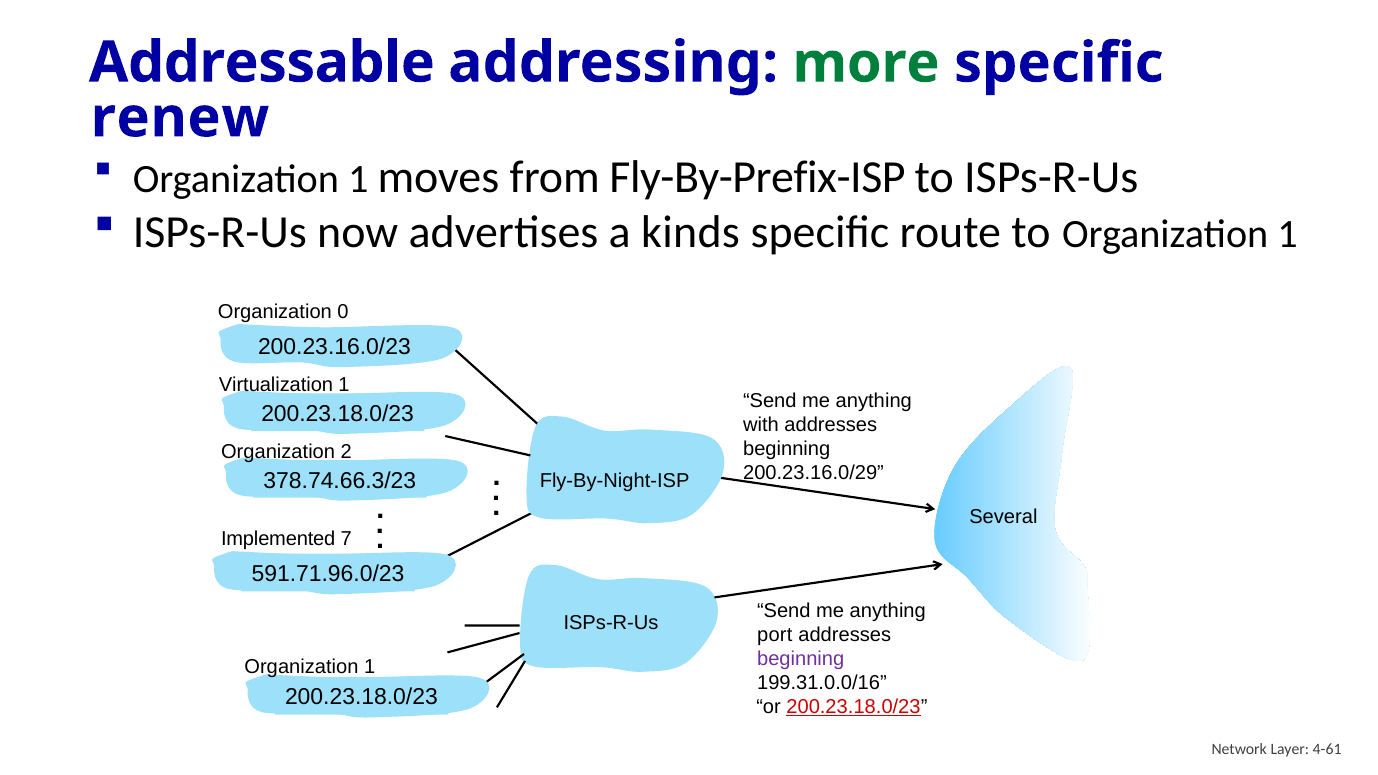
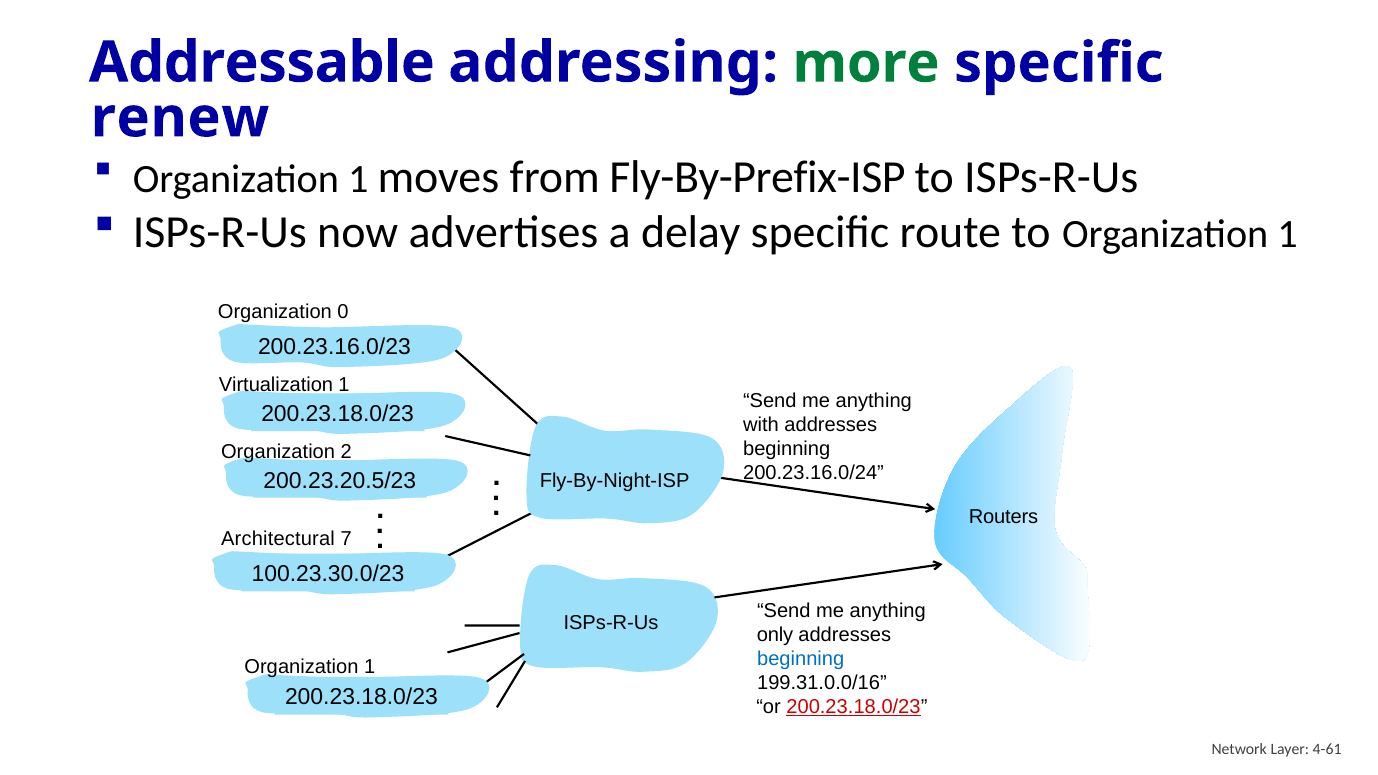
kinds: kinds -> delay (691, 233)
200.23.16.0/29: 200.23.16.0/29 -> 200.23.16.0/24 (814, 473)
378.74.66.3/23: 378.74.66.3/23 -> 200.23.20.5/23 (340, 481)
Several: Several -> Routers (1004, 517)
Implemented: Implemented -> Architectural (278, 539)
591.71.96.0/23: 591.71.96.0/23 -> 100.23.30.0/23 (328, 574)
port: port -> only (775, 635)
beginning colour: purple -> blue (801, 659)
